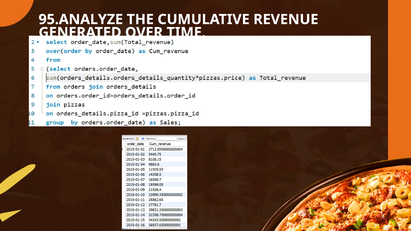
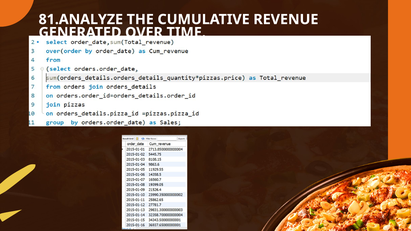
95.ANALYZE: 95.ANALYZE -> 81.ANALYZE (81, 19)
